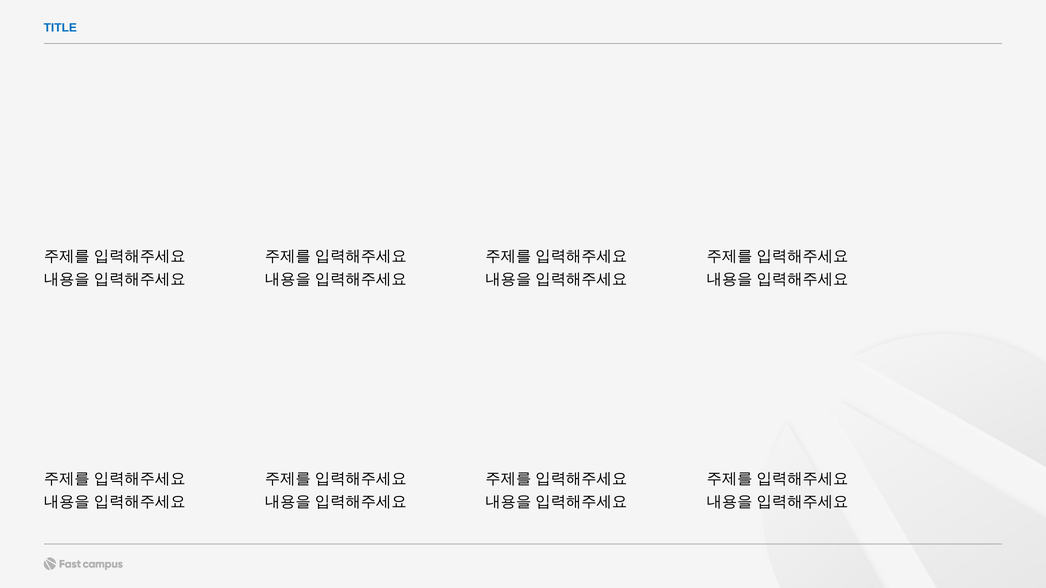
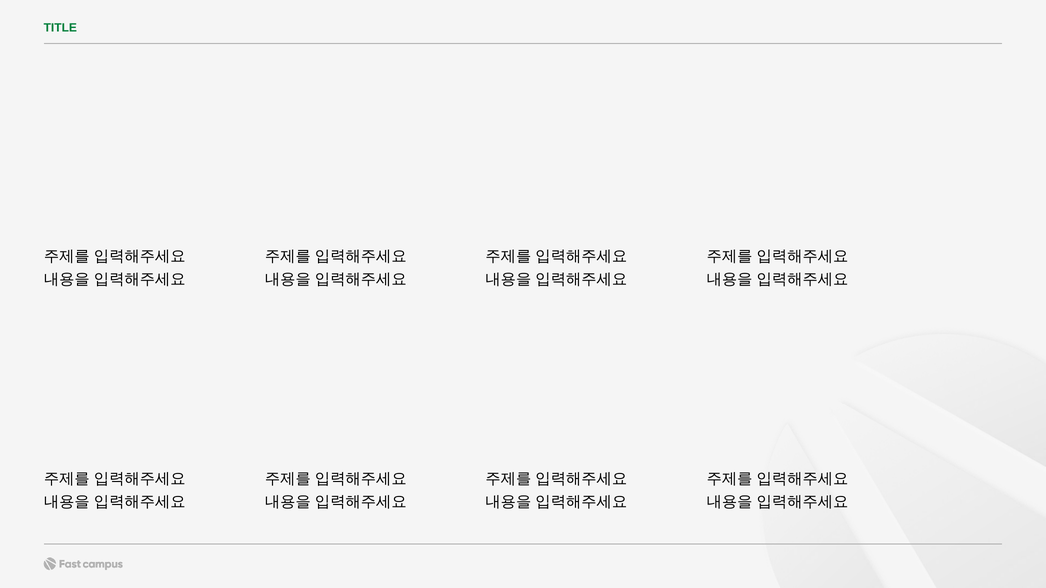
TITLE colour: blue -> green (60, 28)
